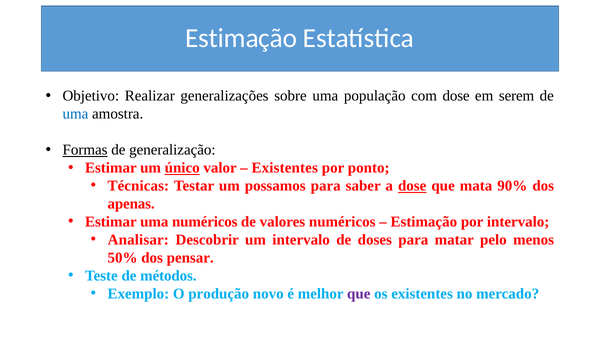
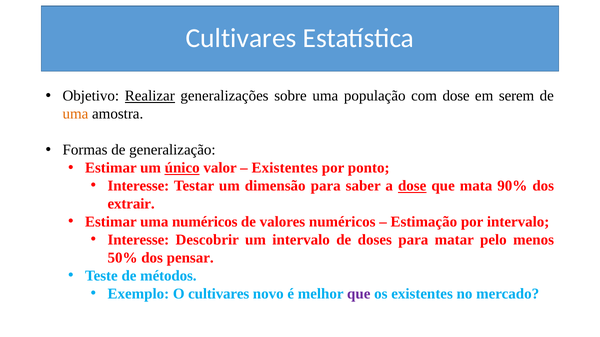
Estimação: Estimação -> Cultivares (241, 38)
Realizar underline: none -> present (150, 96)
uma colour: blue -> orange (75, 114)
Formas underline: present -> none (85, 150)
Técnicas: Técnicas -> Interesse (138, 186)
possamos: possamos -> dimensão (275, 186)
apenas: apenas -> extrair (131, 204)
Analisar: Analisar -> Interesse (138, 240)
O produção: produção -> cultivares (219, 294)
